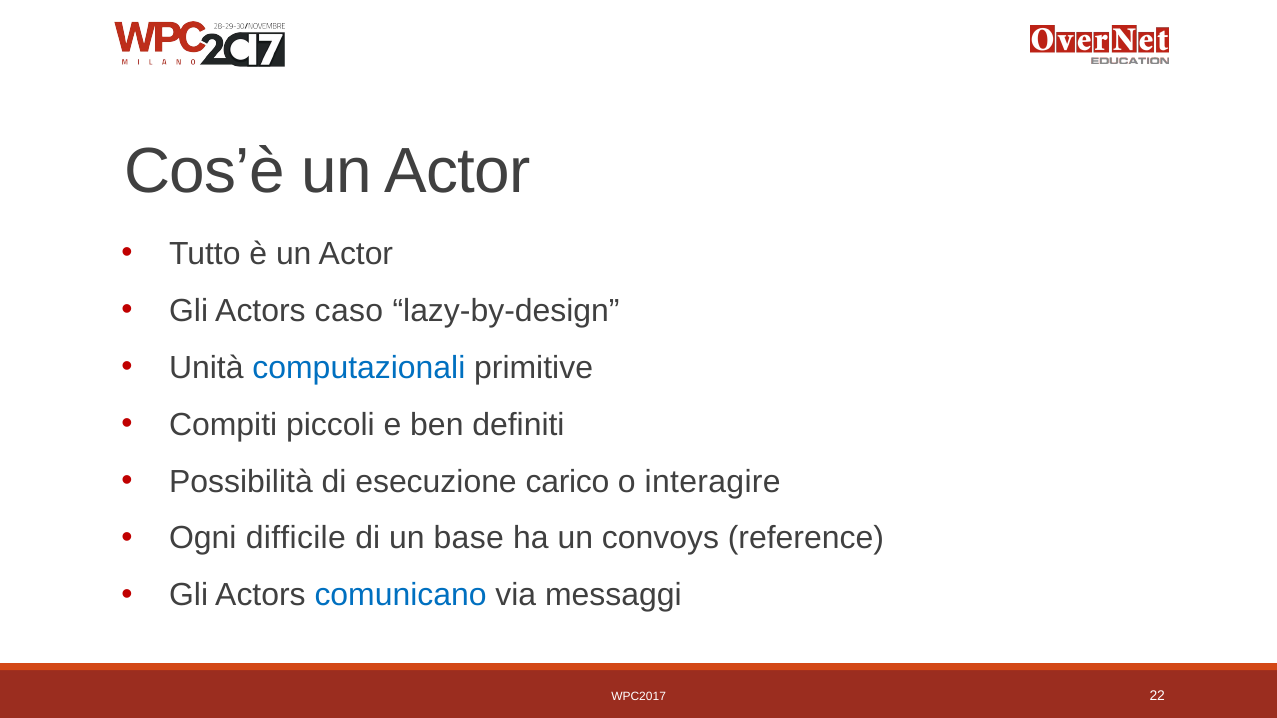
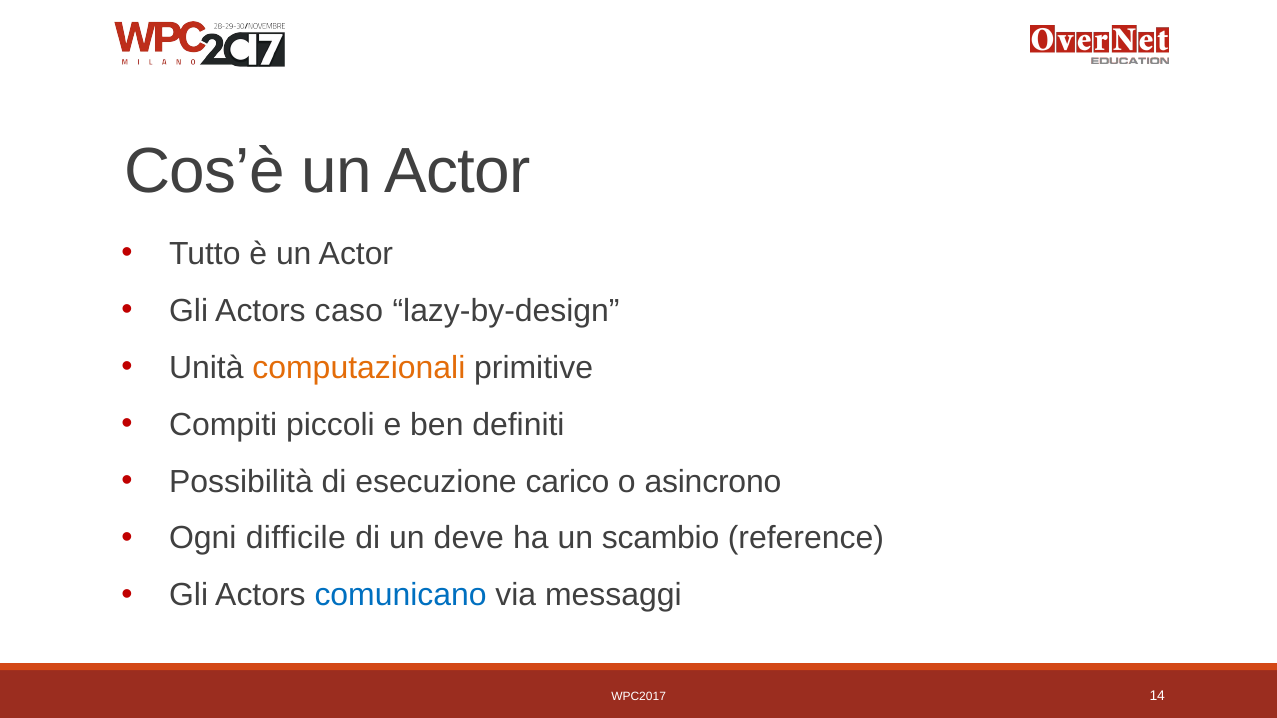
computazionali colour: blue -> orange (359, 368)
interagire: interagire -> asincrono (713, 482)
base: base -> deve (469, 539)
convoys: convoys -> scambio (661, 539)
22: 22 -> 14 (1157, 697)
